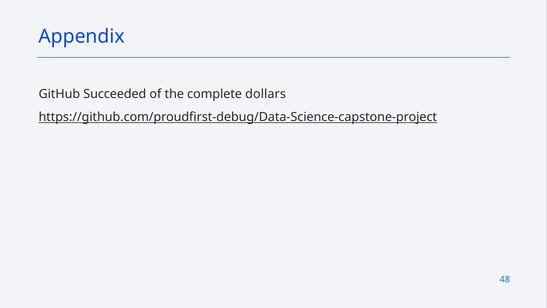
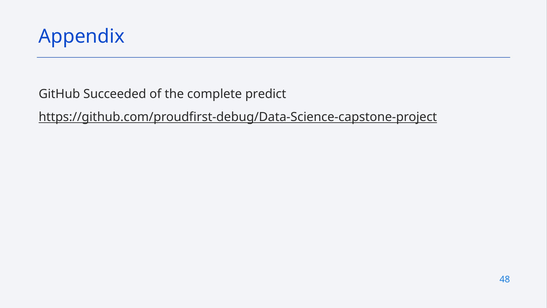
dollars: dollars -> predict (266, 94)
